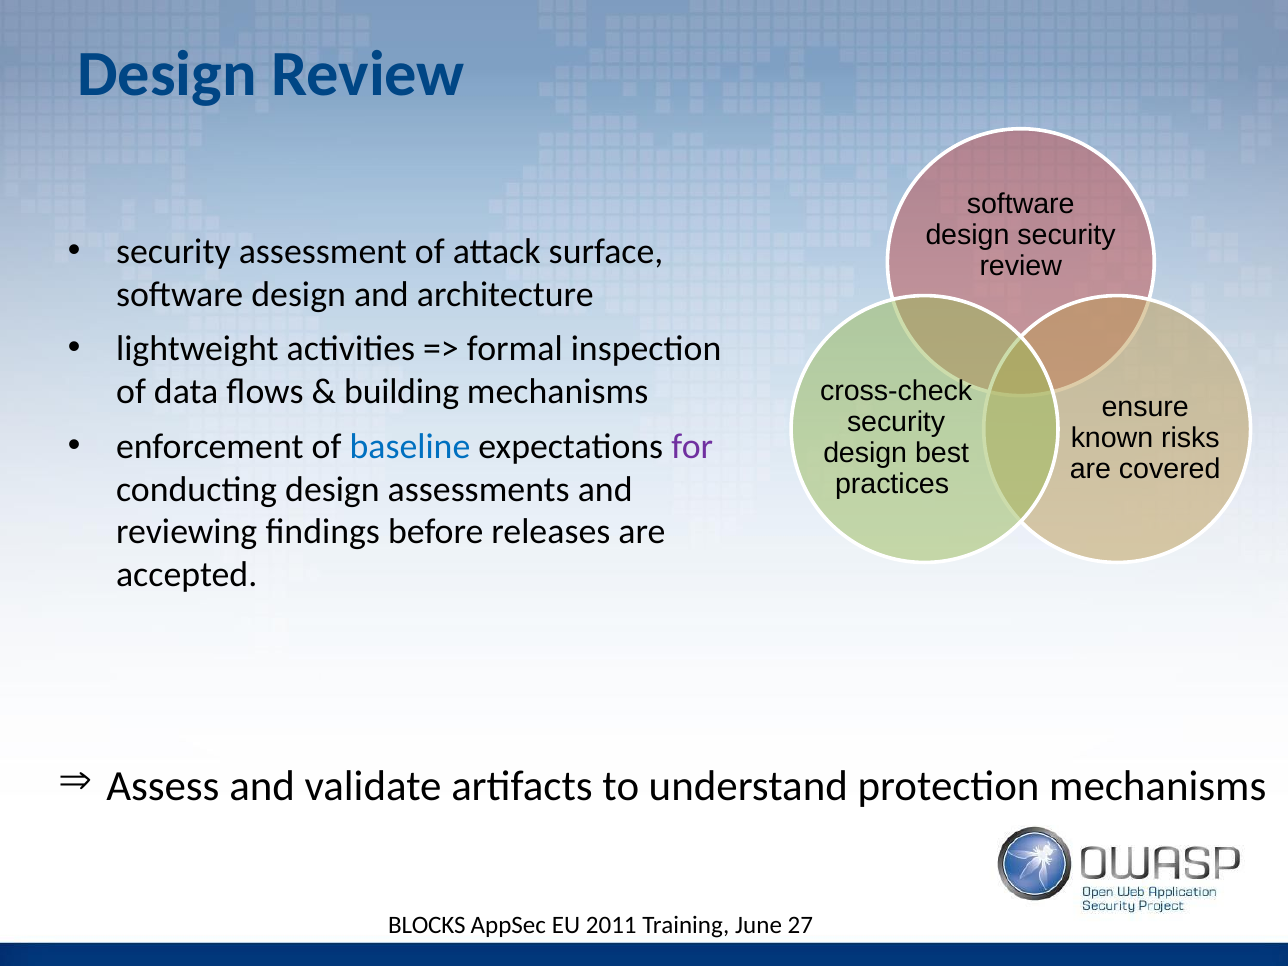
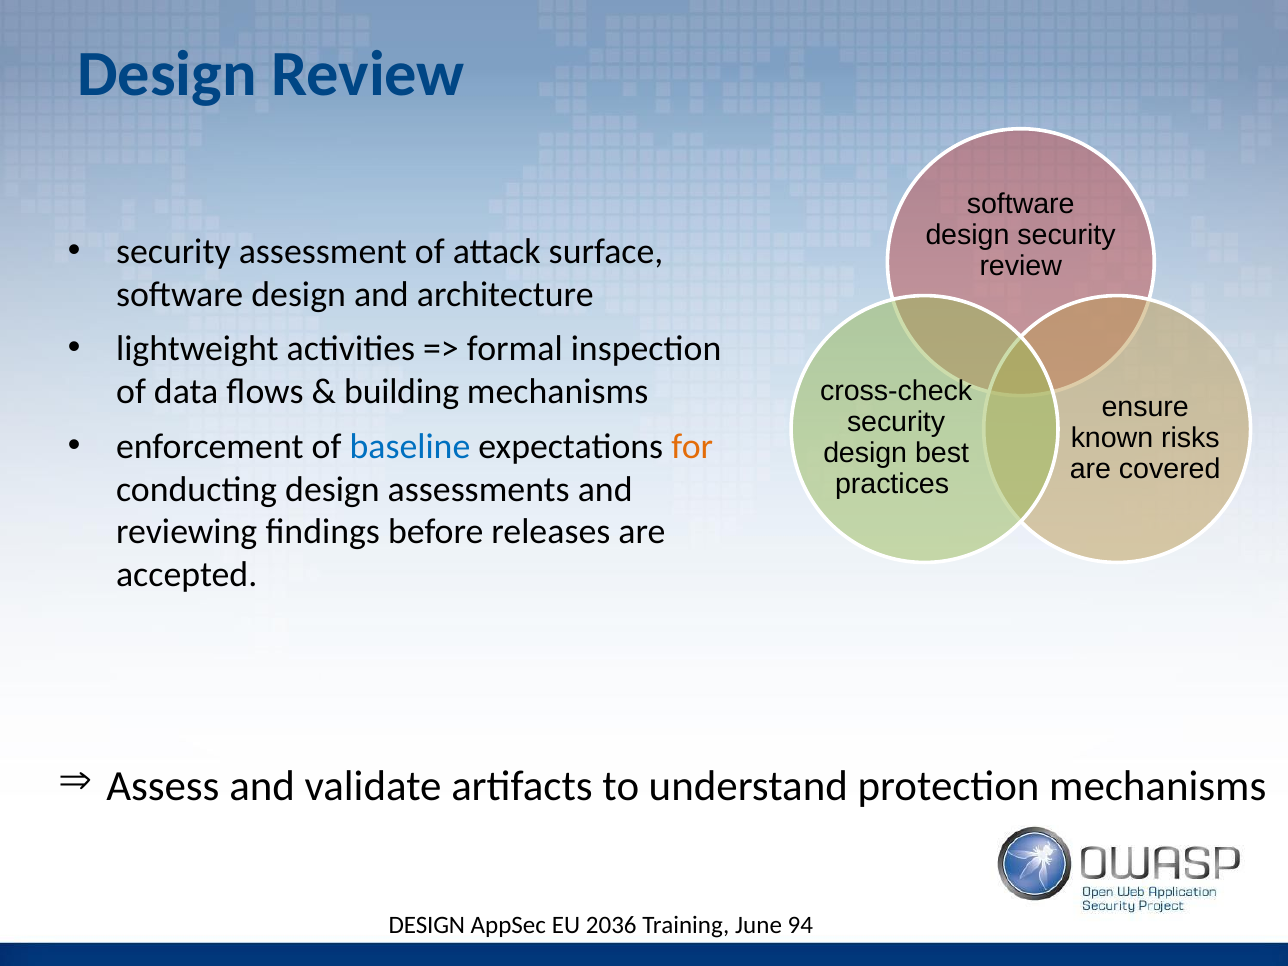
for colour: purple -> orange (692, 446)
BLOCKS: BLOCKS -> DESIGN (427, 925)
2011: 2011 -> 2036 (611, 925)
27: 27 -> 94 (800, 925)
